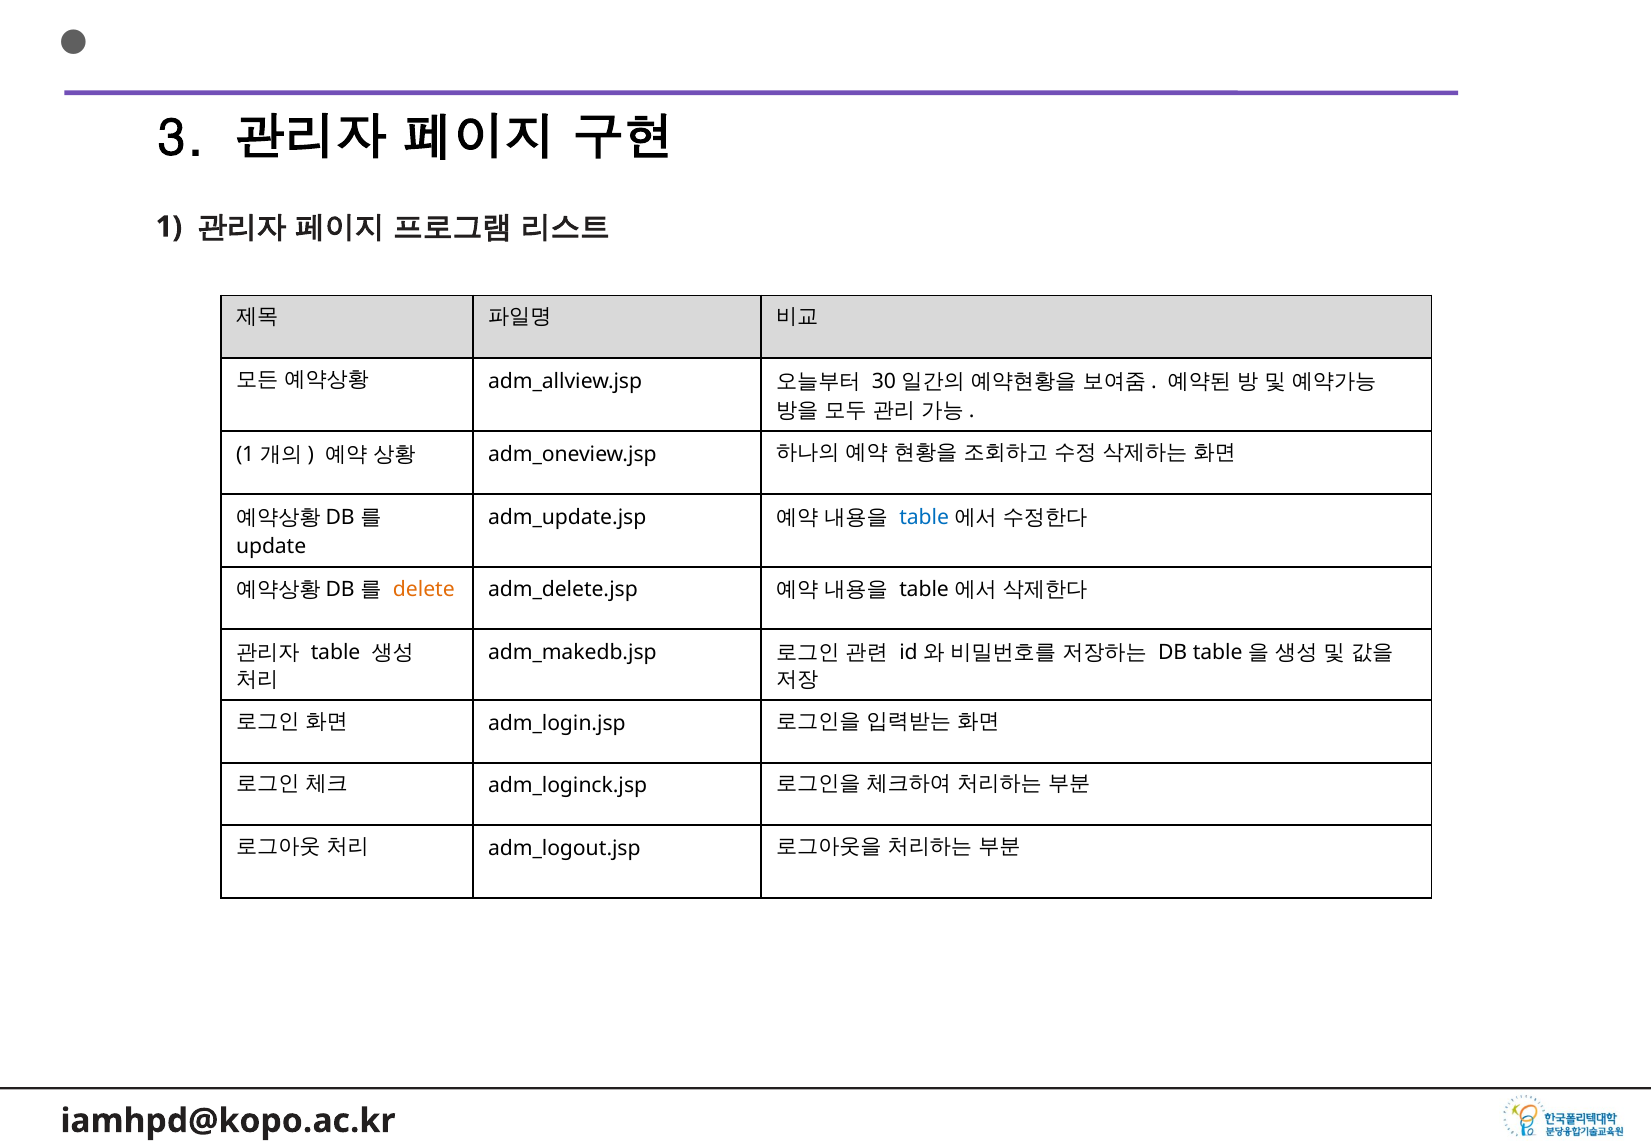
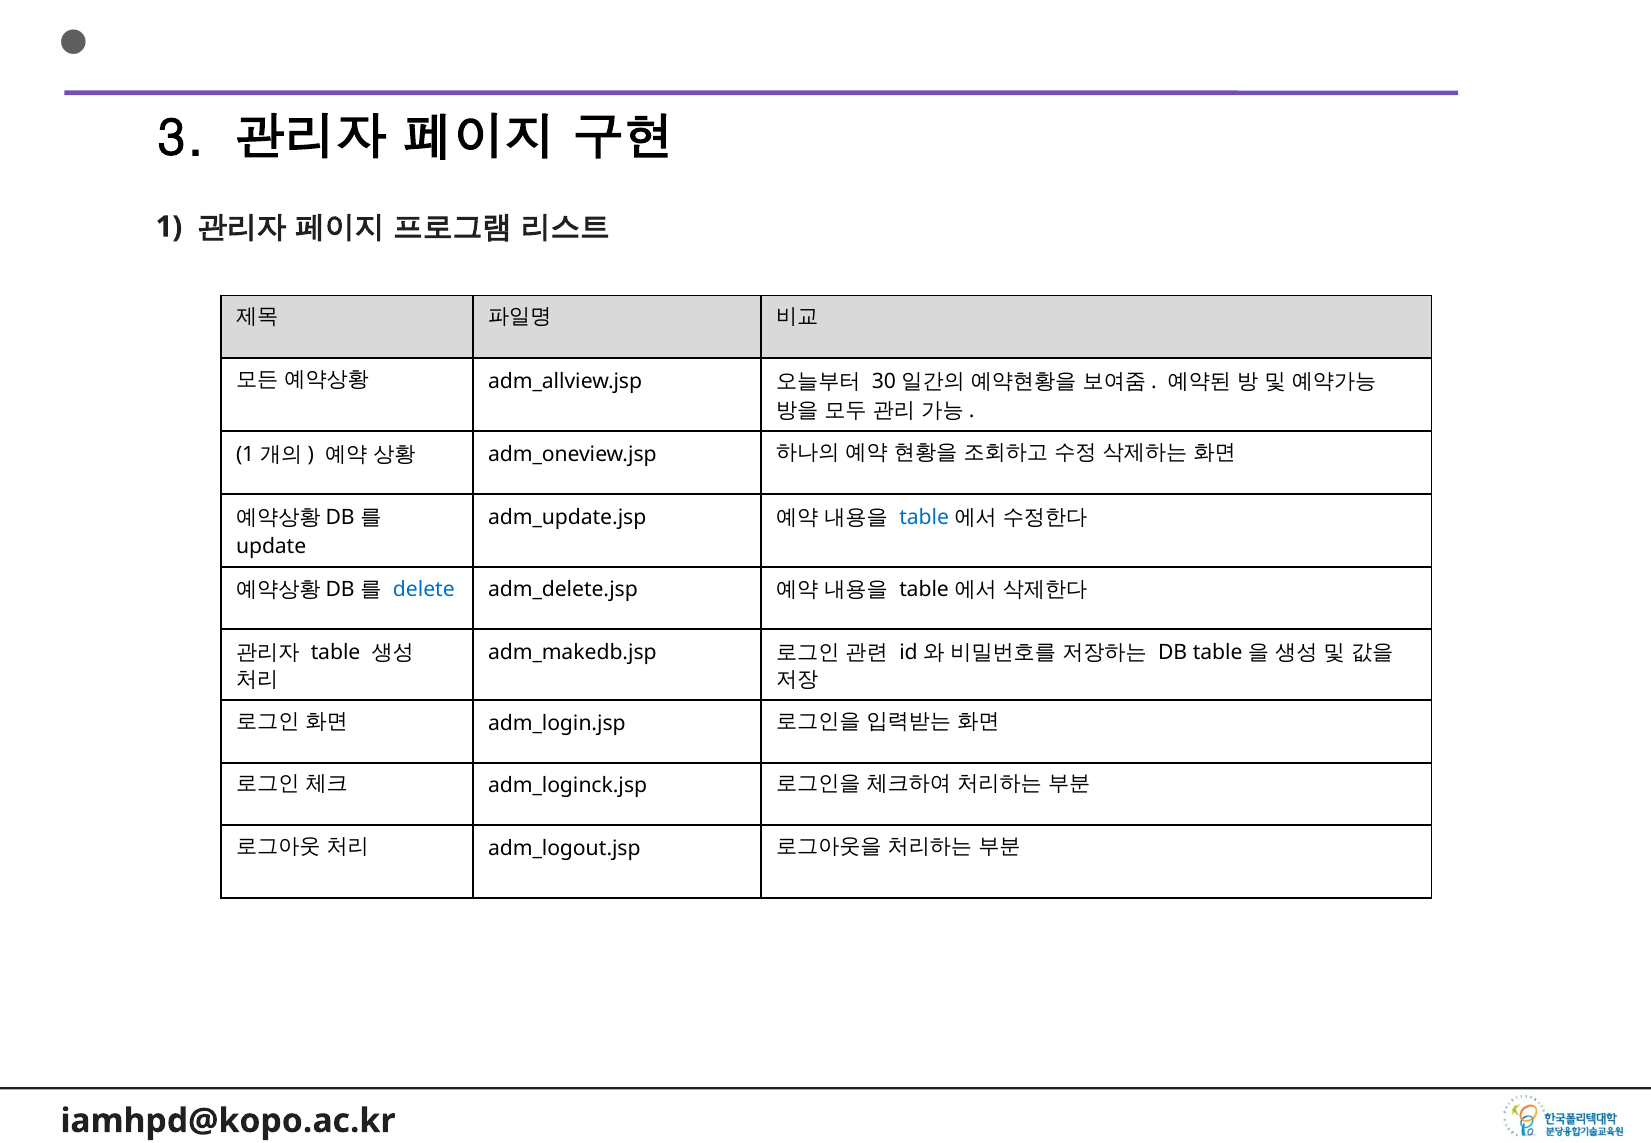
delete colour: orange -> blue (424, 590)
